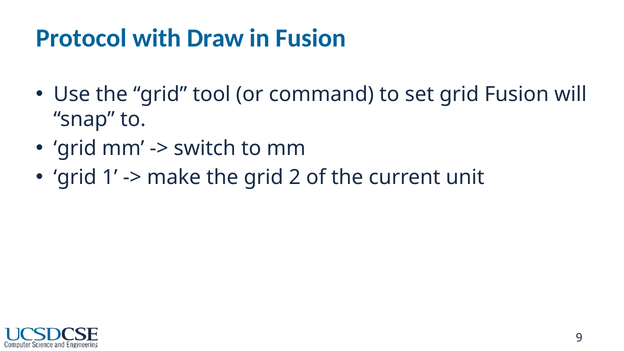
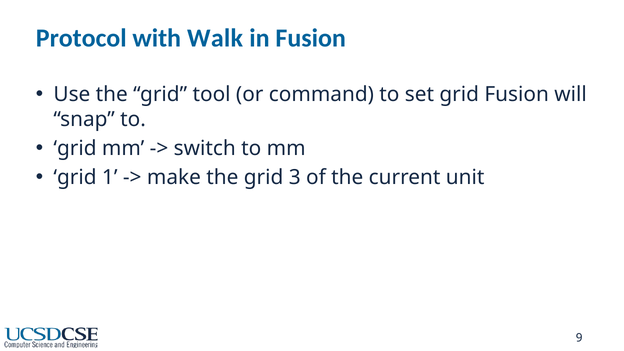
Draw: Draw -> Walk (215, 38)
2: 2 -> 3 (295, 177)
